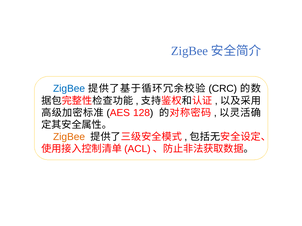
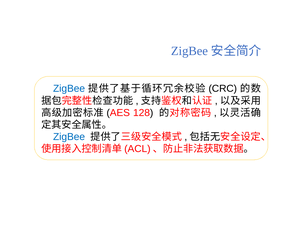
ZigBee colour: orange -> blue (69, 137)
